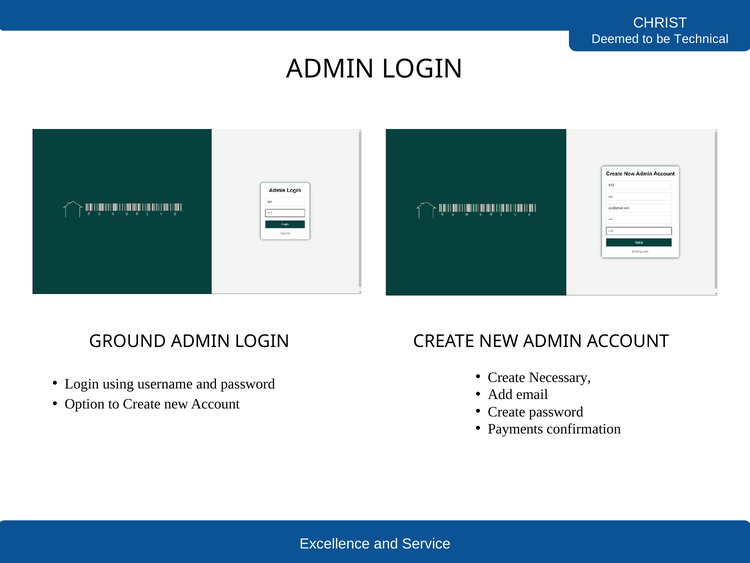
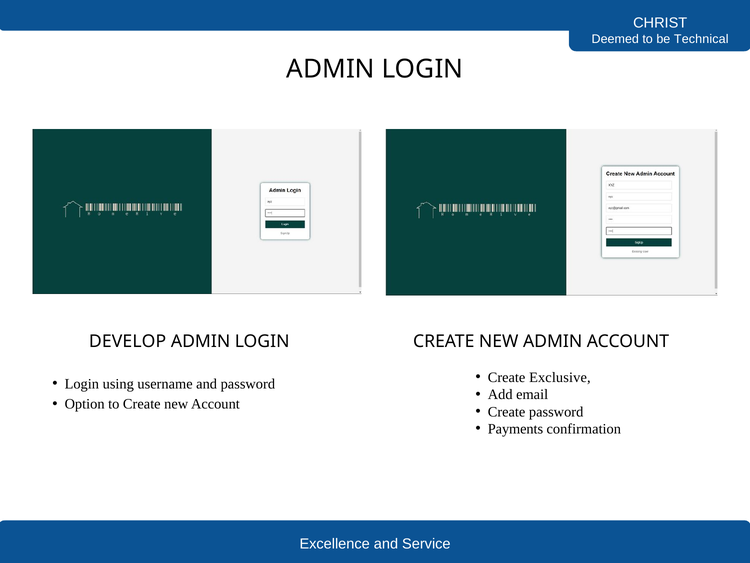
GROUND: GROUND -> DEVELOP (128, 341)
Necessary: Necessary -> Exclusive (560, 377)
